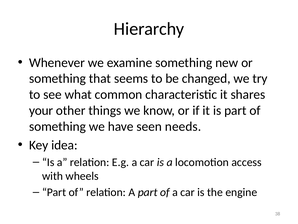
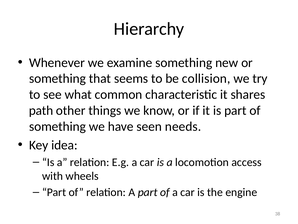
changed: changed -> collision (206, 78)
your: your -> path (41, 110)
